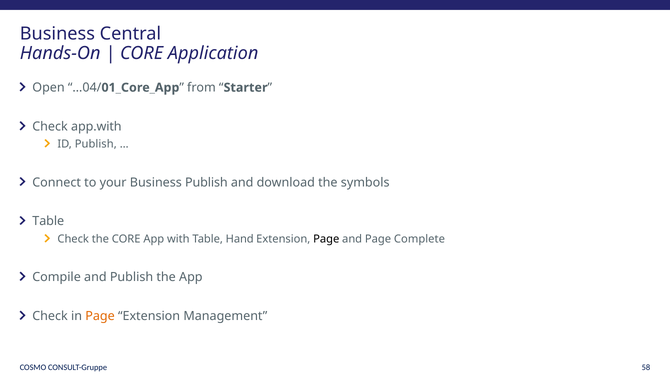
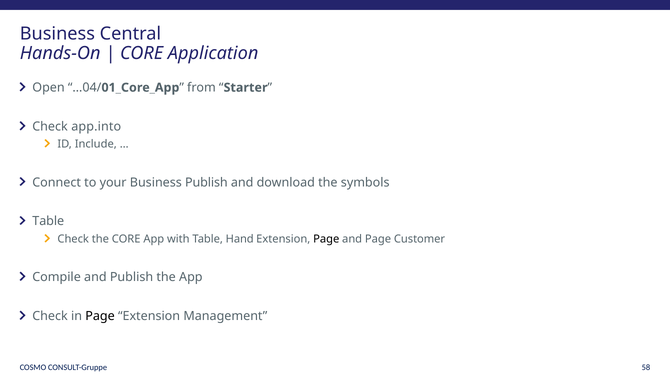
app.with: app.with -> app.into (96, 126)
ID Publish: Publish -> Include (96, 144)
Complete: Complete -> Customer (420, 239)
Page colour: orange -> black (100, 316)
